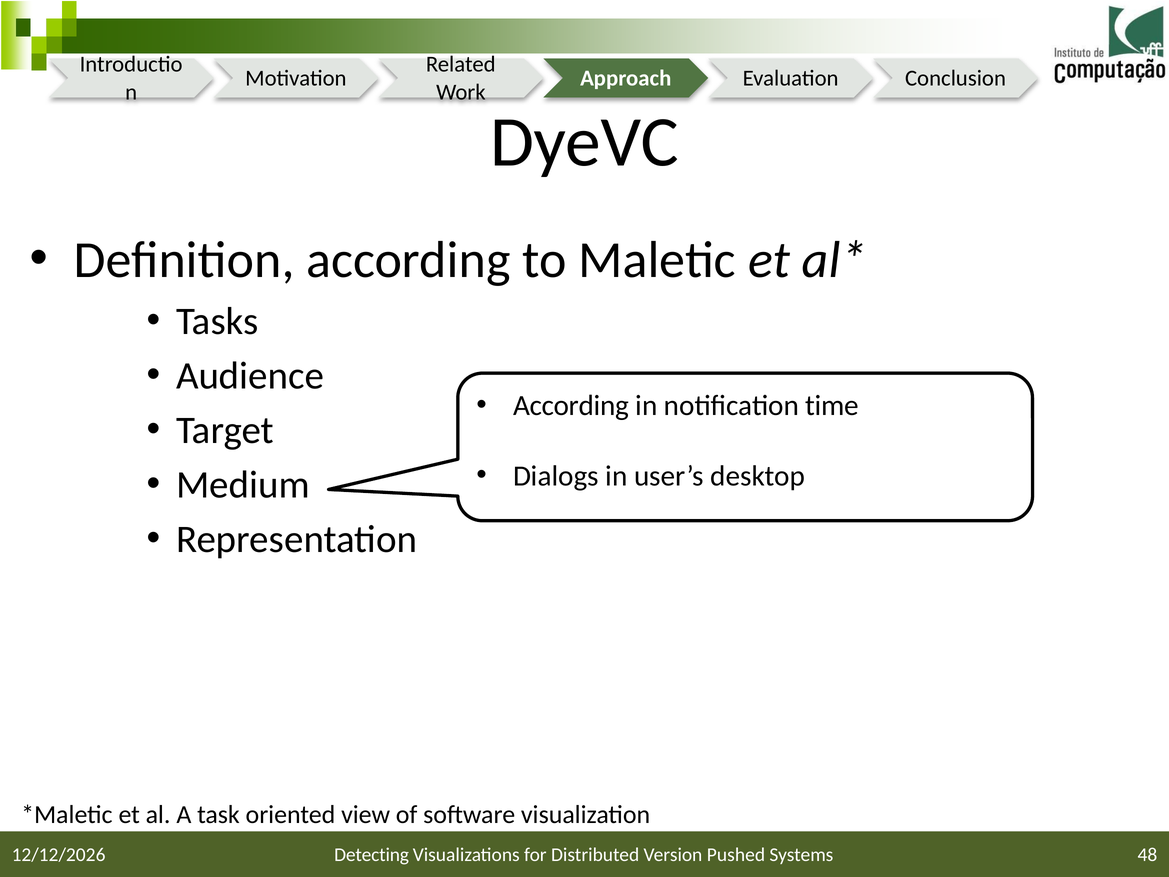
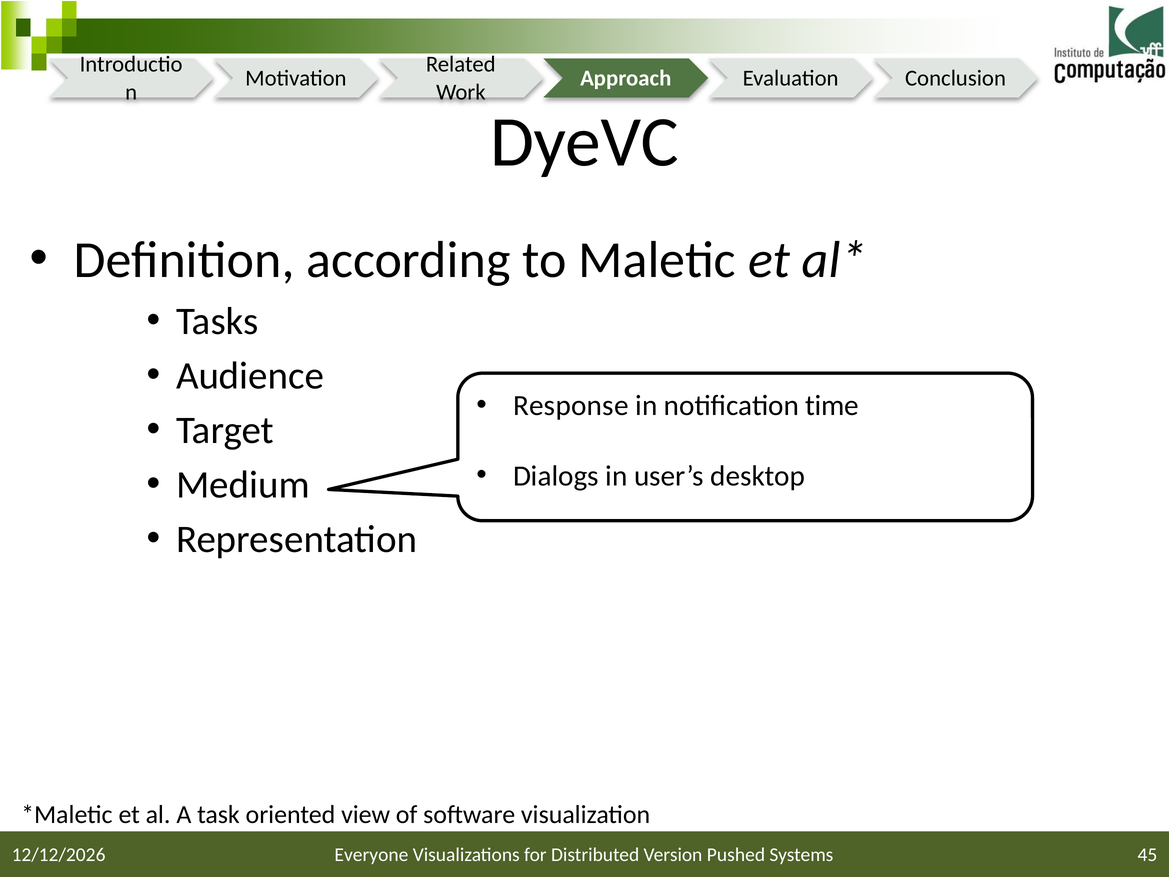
According: According -> Response (571, 406)
Detecting: Detecting -> Everyone (371, 855)
48: 48 -> 45 (1147, 855)
